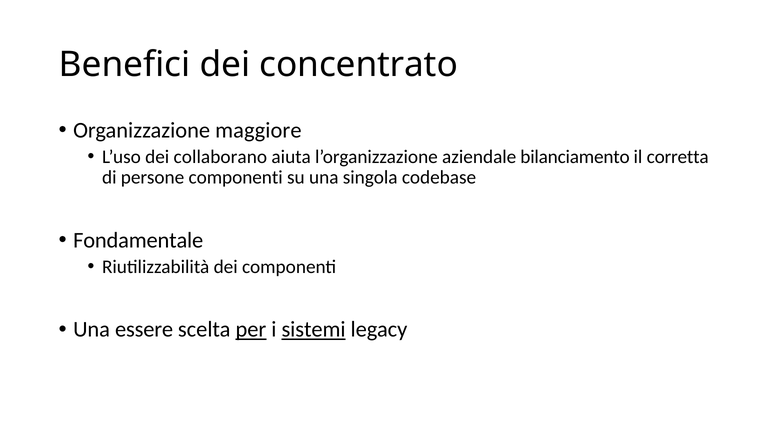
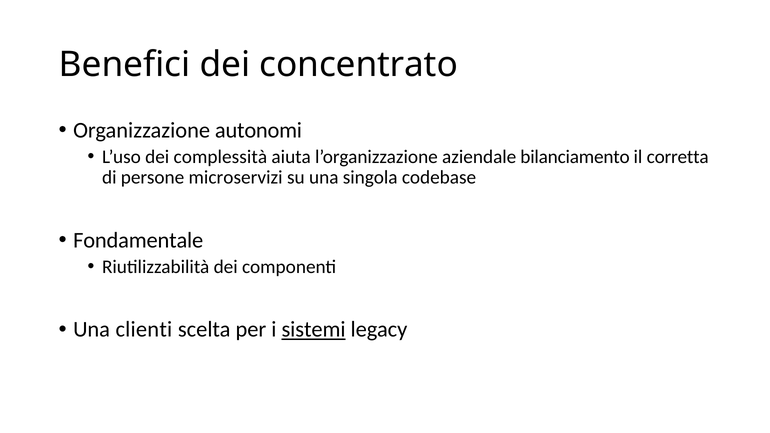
maggiore: maggiore -> autonomi (259, 130)
collaborano: collaborano -> complessità (220, 157)
persone componenti: componenti -> microservizi (236, 178)
essere: essere -> clienti (144, 330)
per underline: present -> none (251, 330)
